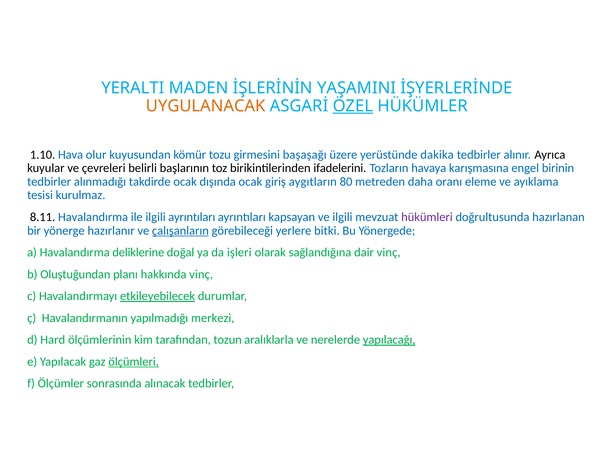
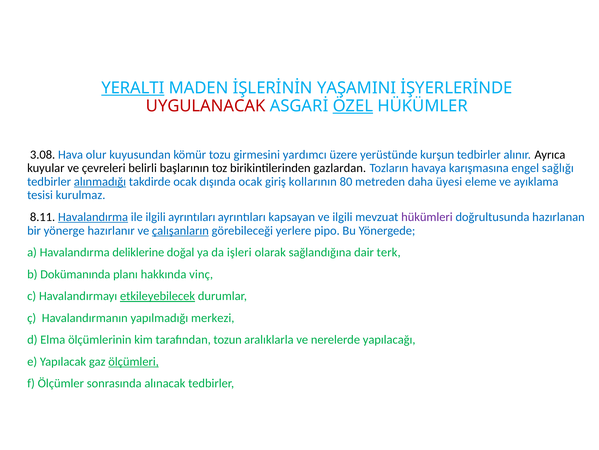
YERALTI underline: none -> present (133, 88)
UYGULANACAK colour: orange -> red (206, 106)
1.10: 1.10 -> 3.08 (43, 154)
başaşağı: başaşağı -> yardımcı (305, 154)
dakika: dakika -> kurşun (437, 154)
ifadelerini: ifadelerini -> gazlardan (340, 168)
birinin: birinin -> sağlığı (558, 168)
alınmadığı underline: none -> present (100, 181)
aygıtların: aygıtların -> kollarının (313, 181)
oranı: oranı -> üyesi (449, 181)
Havalandırma underline: none -> present (93, 217)
bitki: bitki -> pipo (327, 230)
dair vinç: vinç -> terk (389, 252)
Oluştuğundan: Oluştuğundan -> Dokümanında (75, 274)
Hard: Hard -> Elma (53, 339)
yapılacağı underline: present -> none (389, 339)
